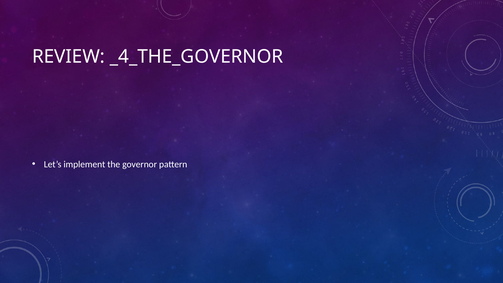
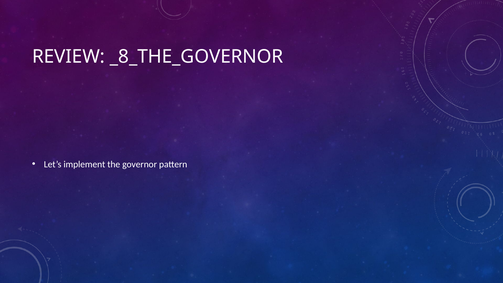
_4_THE_GOVERNOR: _4_THE_GOVERNOR -> _8_THE_GOVERNOR (197, 56)
